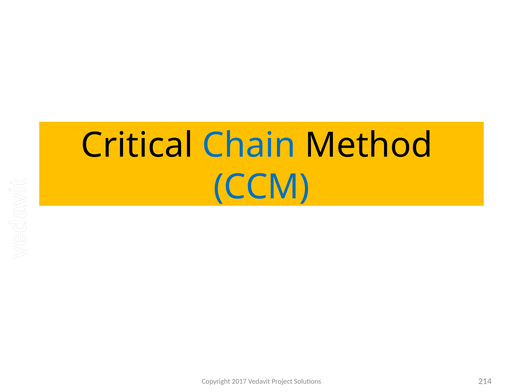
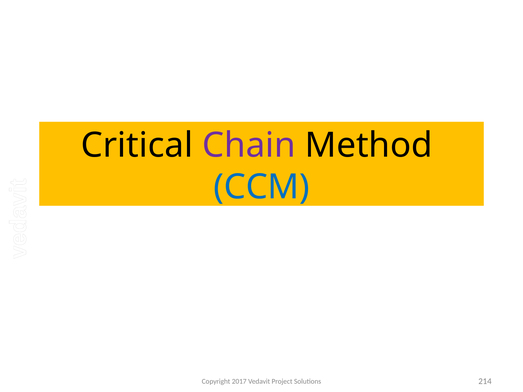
Chain colour: blue -> purple (249, 145)
